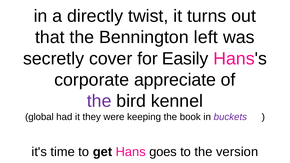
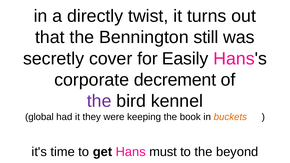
left: left -> still (206, 37)
appreciate: appreciate -> decrement (175, 80)
buckets colour: purple -> orange (230, 117)
goes: goes -> must (163, 152)
version: version -> beyond (237, 152)
